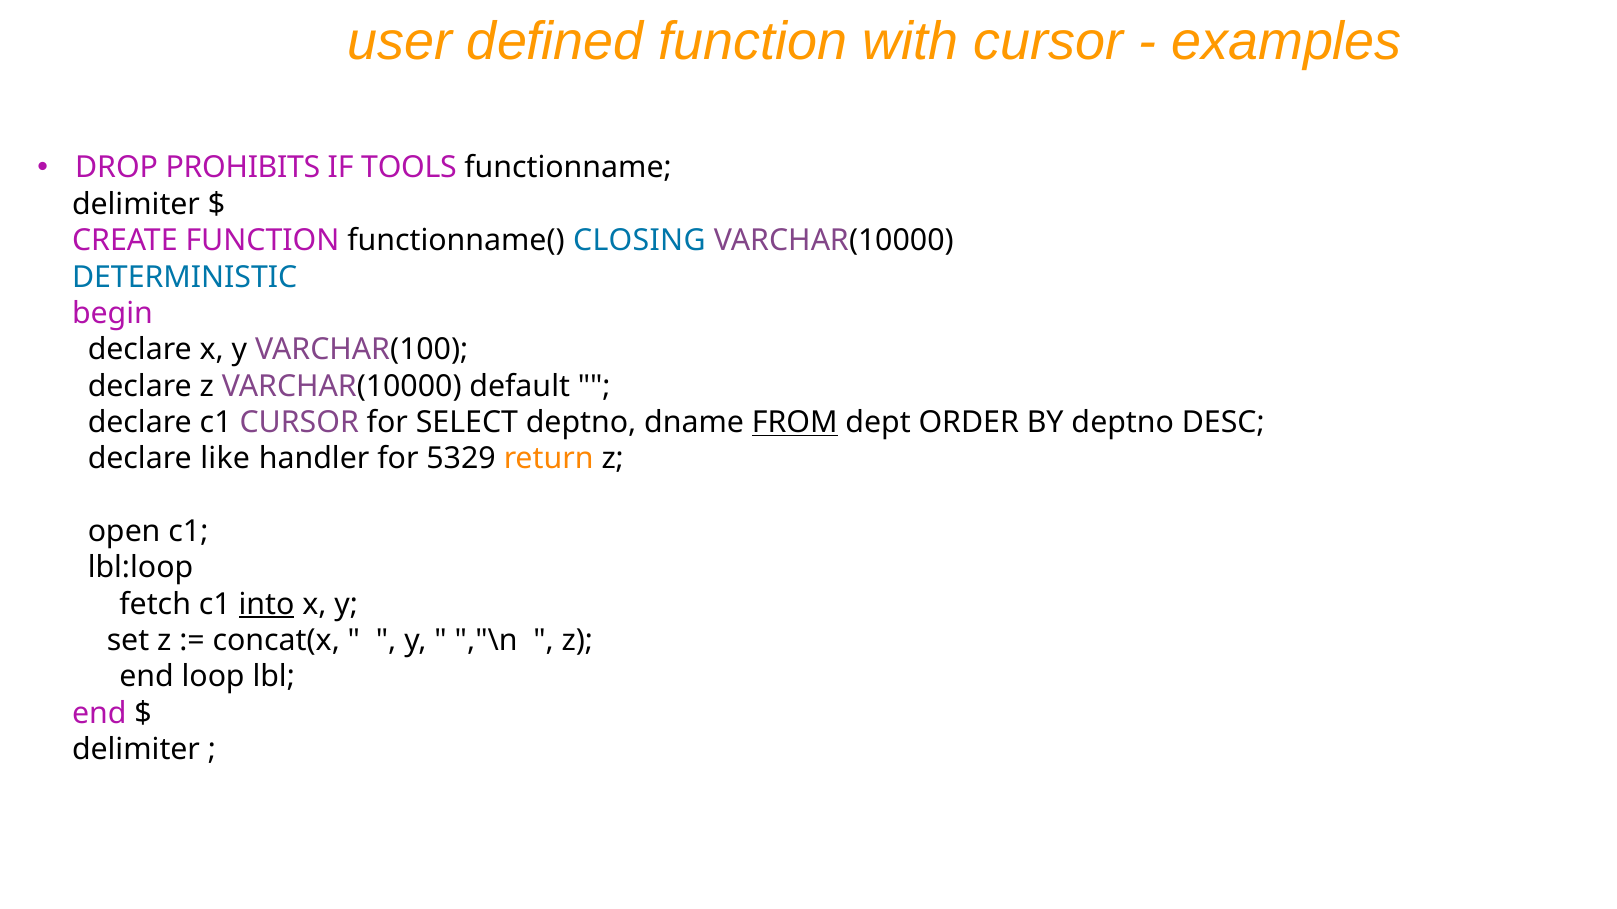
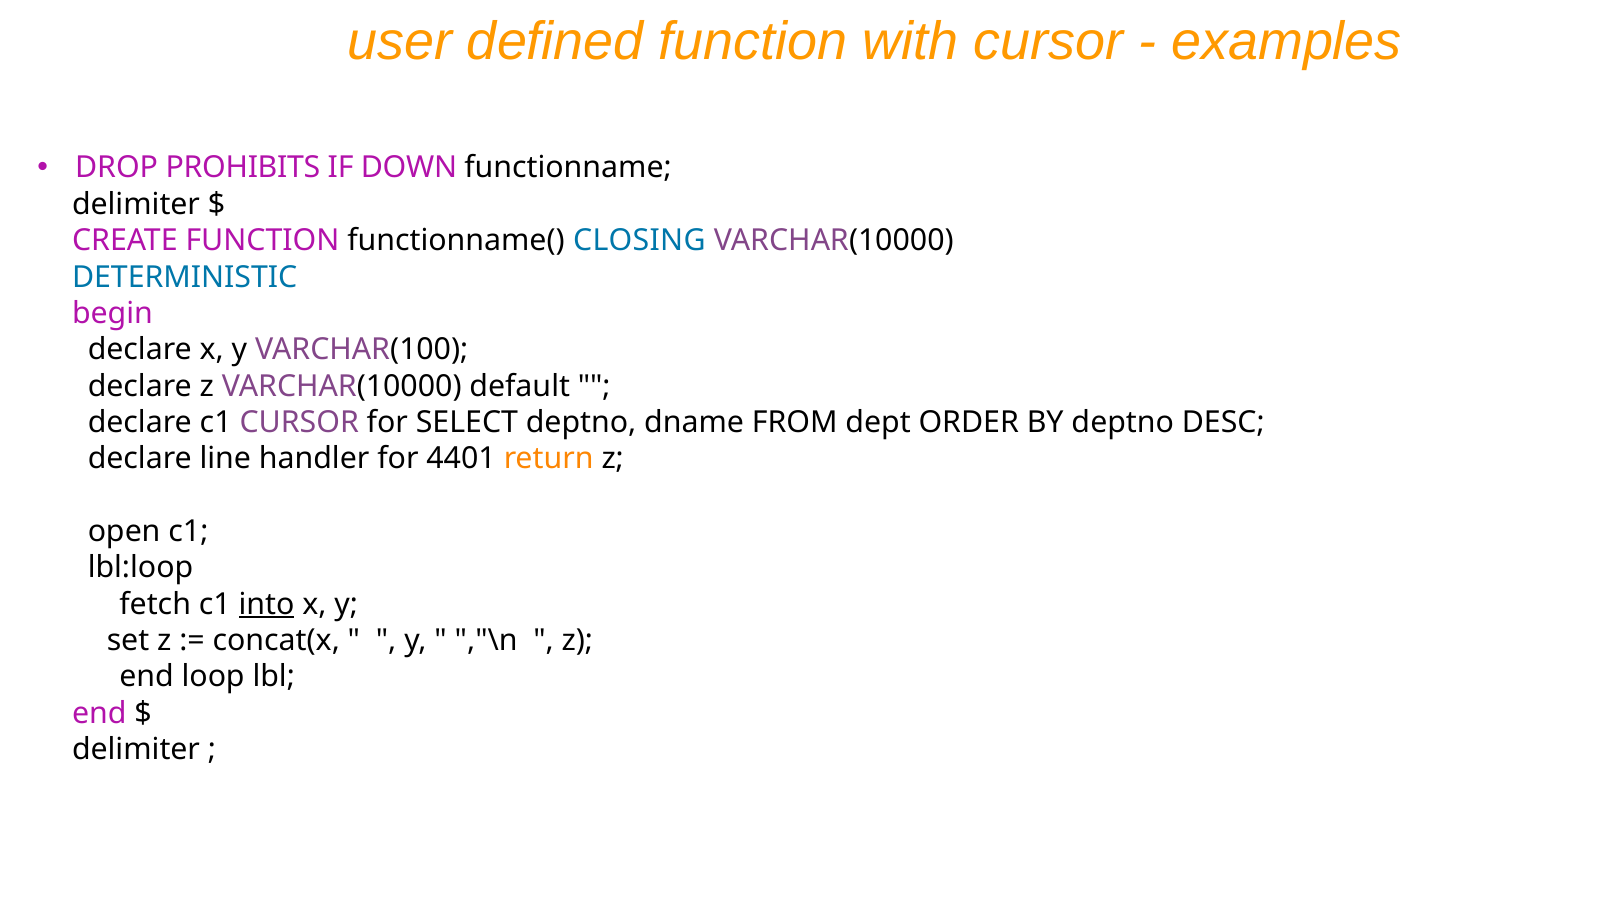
TOOLS: TOOLS -> DOWN (409, 168)
FROM underline: present -> none (795, 423)
like: like -> line (225, 459)
5329: 5329 -> 4401 (461, 459)
